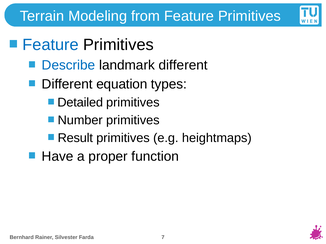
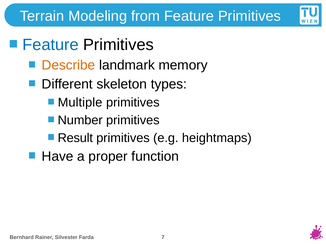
Describe colour: blue -> orange (69, 65)
landmark different: different -> memory (183, 65)
equation: equation -> skeleton (122, 84)
Detailed: Detailed -> Multiple (80, 103)
